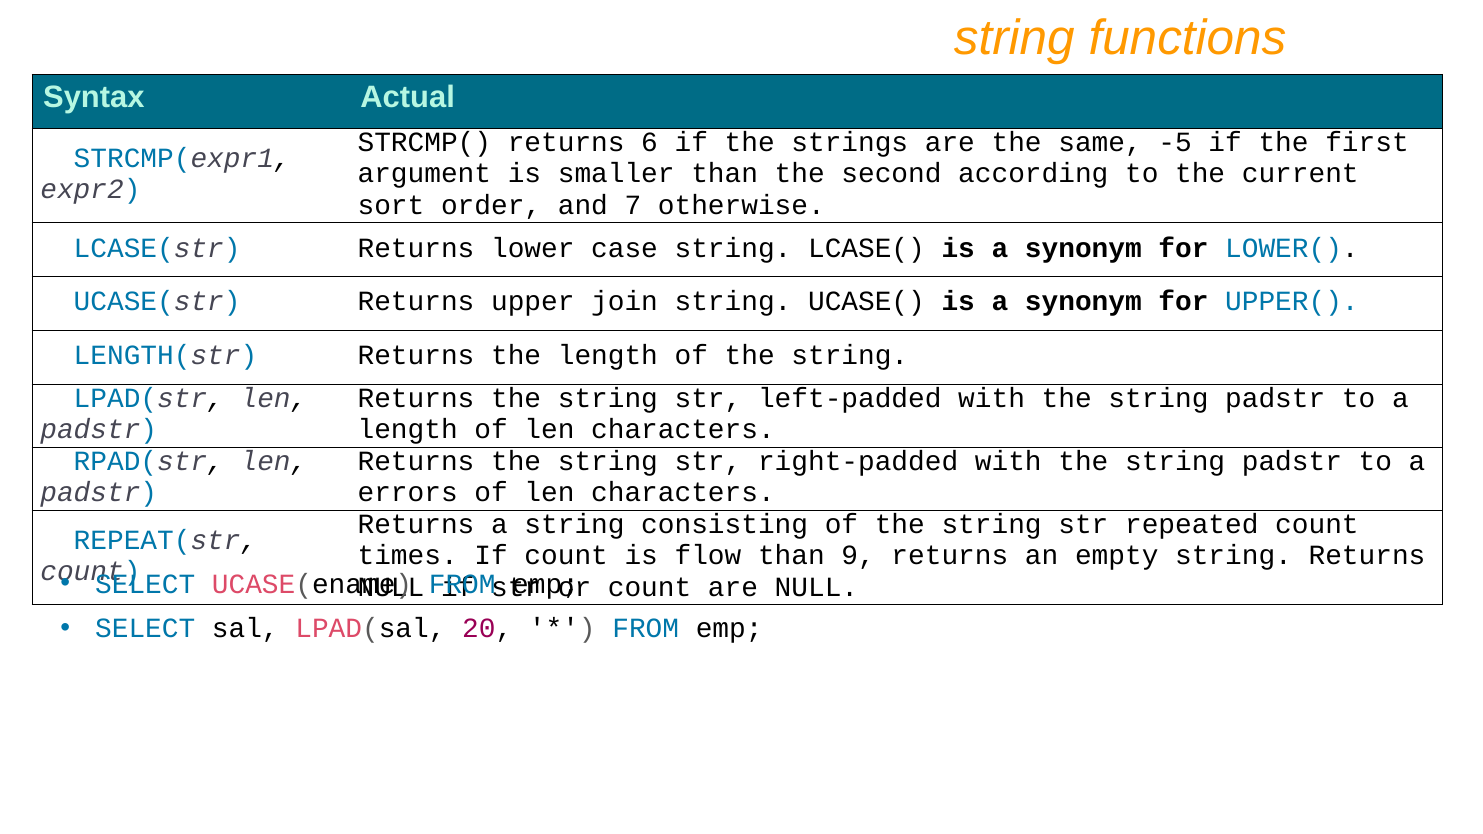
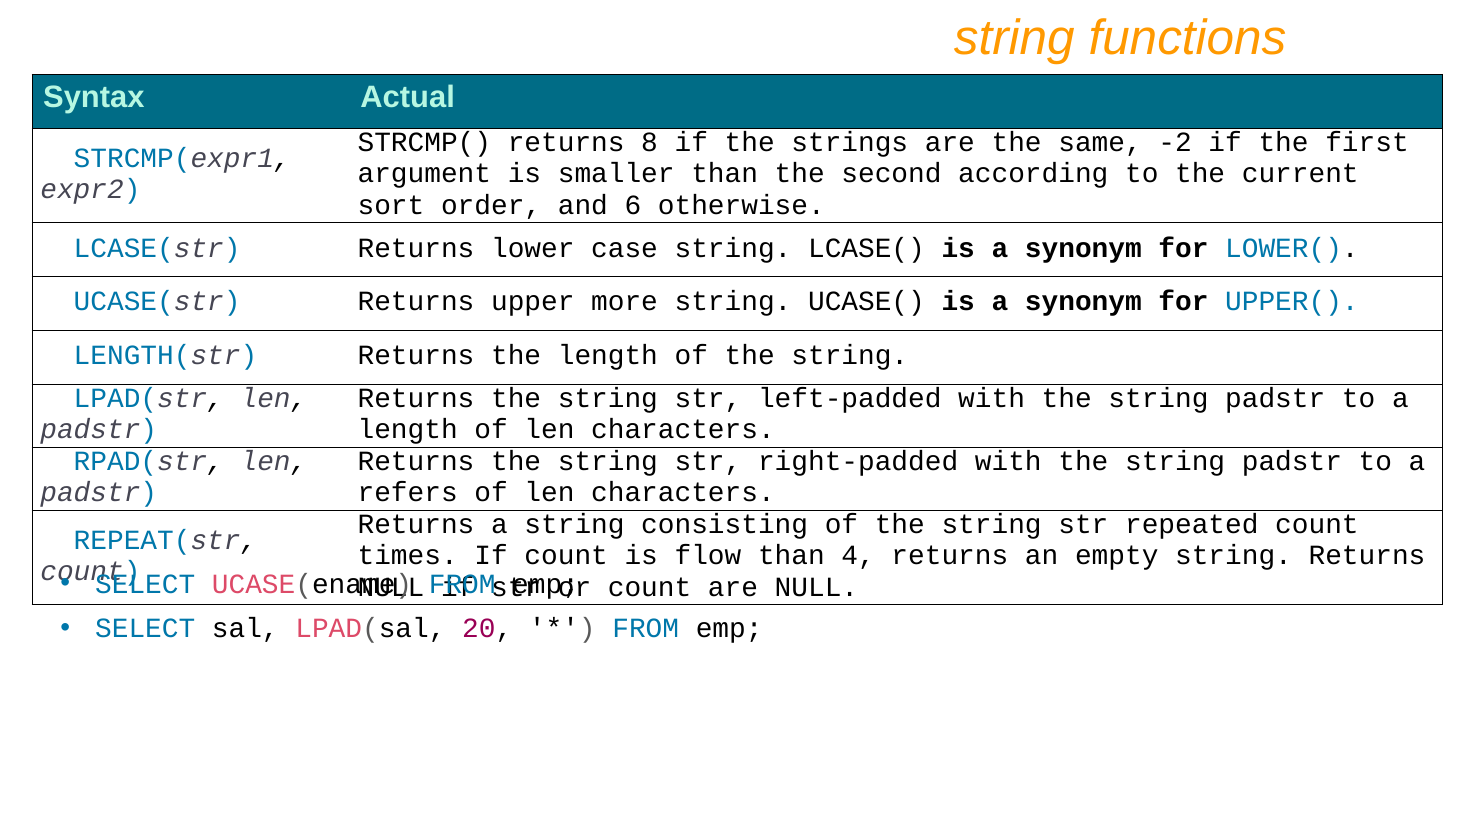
6: 6 -> 8 (650, 142)
-5: -5 -> -2 (1175, 142)
7: 7 -> 6 (633, 205)
join: join -> more (625, 302)
errors: errors -> refers (408, 493)
9: 9 -> 4 (858, 556)
